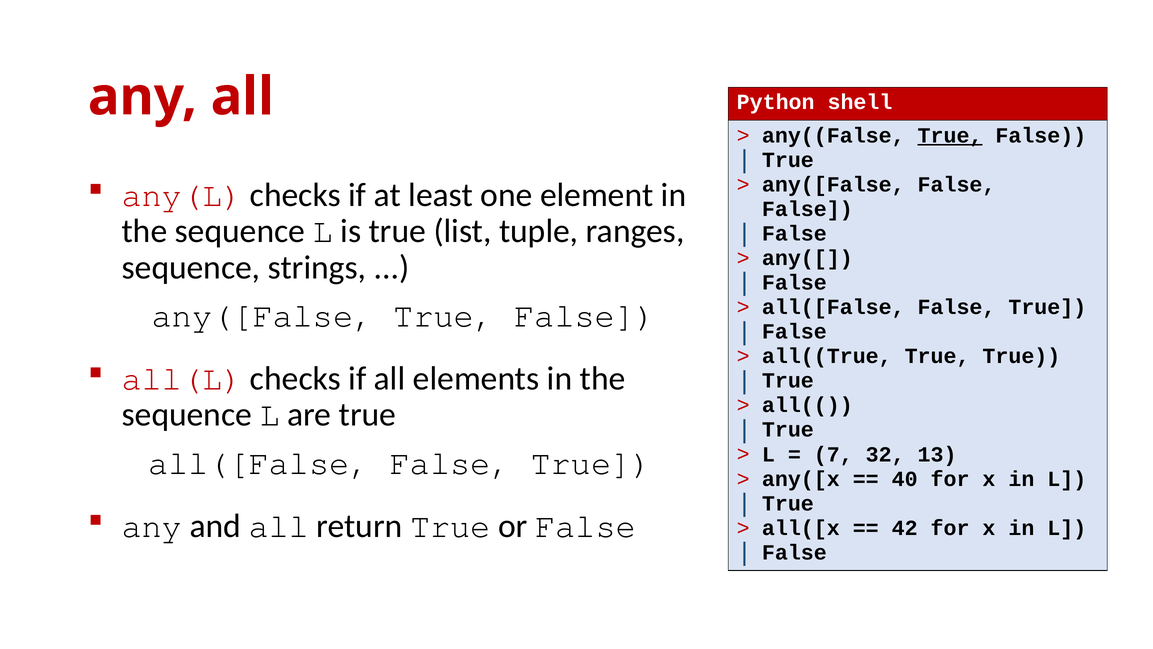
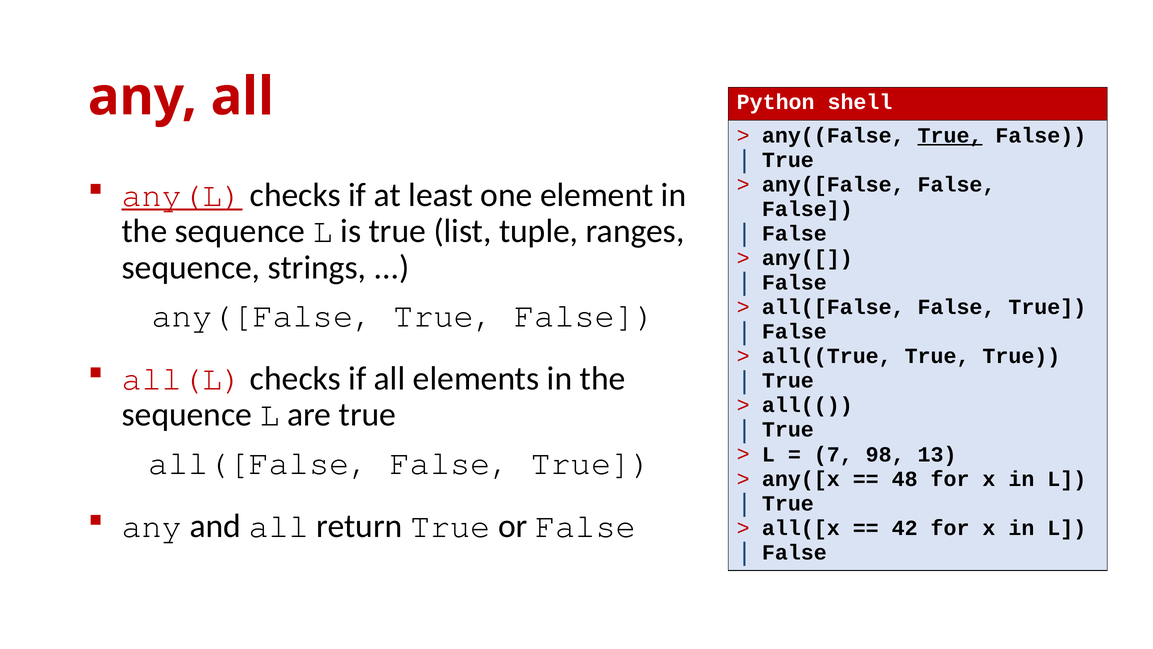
any(L underline: none -> present (182, 195)
32: 32 -> 98 (885, 454)
40: 40 -> 48 (905, 479)
